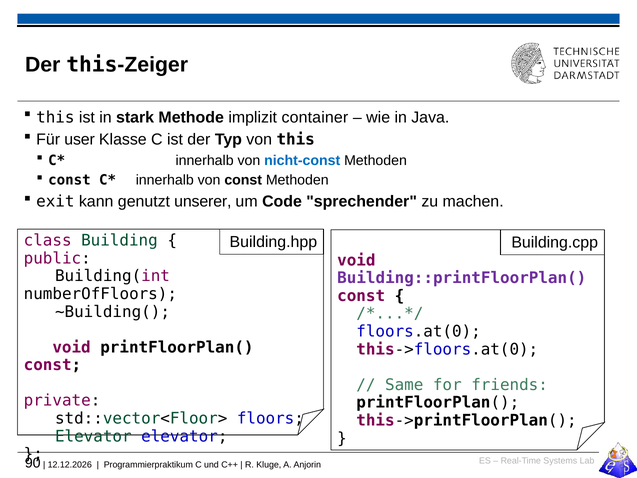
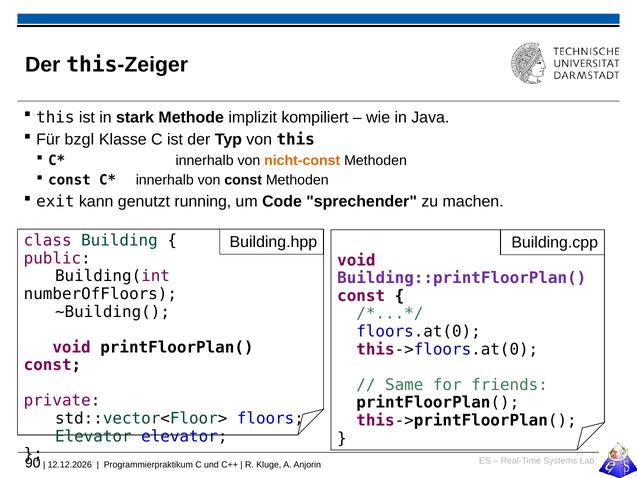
container: container -> kompiliert (315, 117)
user: user -> bzgl (79, 140)
nicht-const colour: blue -> orange (302, 160)
unserer: unserer -> running (203, 201)
